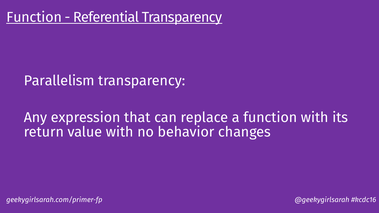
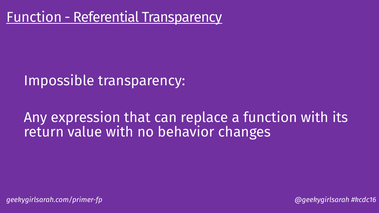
Parallelism: Parallelism -> Impossible (59, 81)
